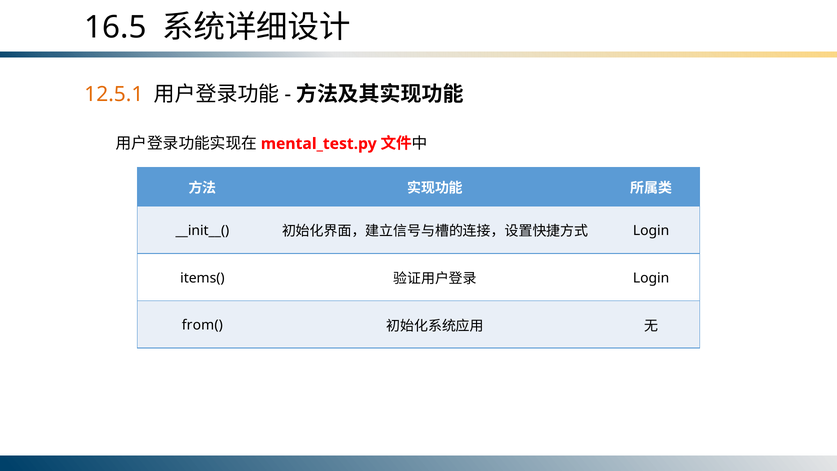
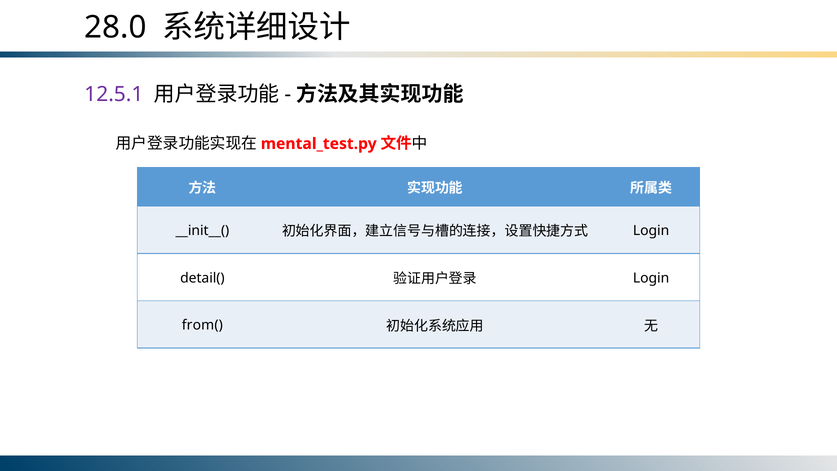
16.5: 16.5 -> 28.0 (115, 27)
12.5.1 colour: orange -> purple (114, 94)
items(: items( -> detail( (202, 278)
